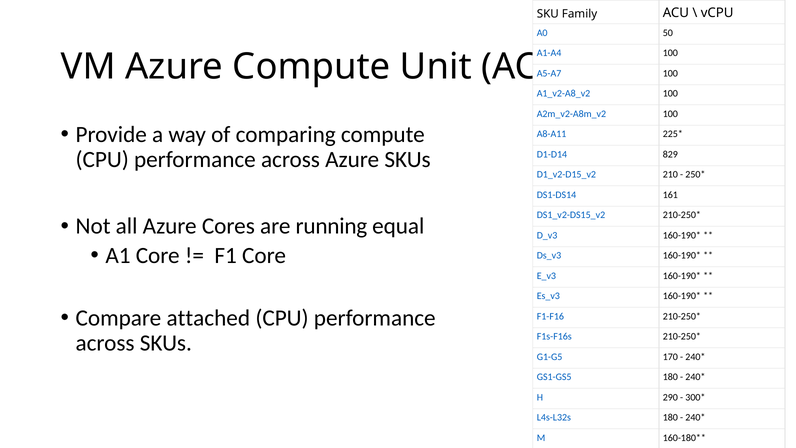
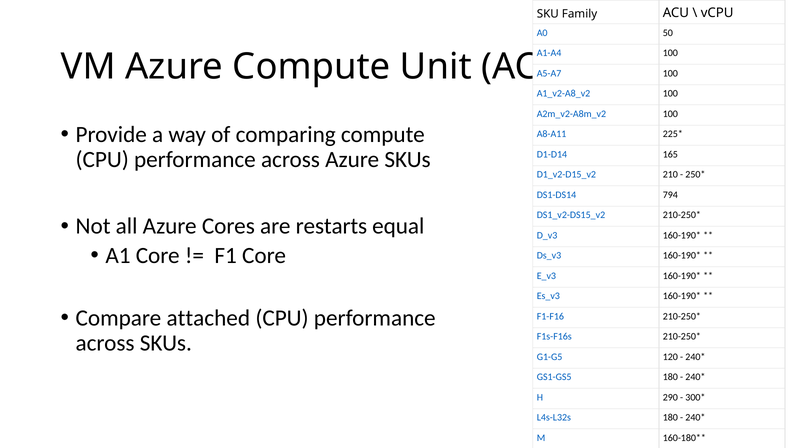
829: 829 -> 165 (670, 154)
161: 161 -> 794 (670, 195)
running: running -> restarts (331, 226)
170: 170 -> 120 (670, 357)
